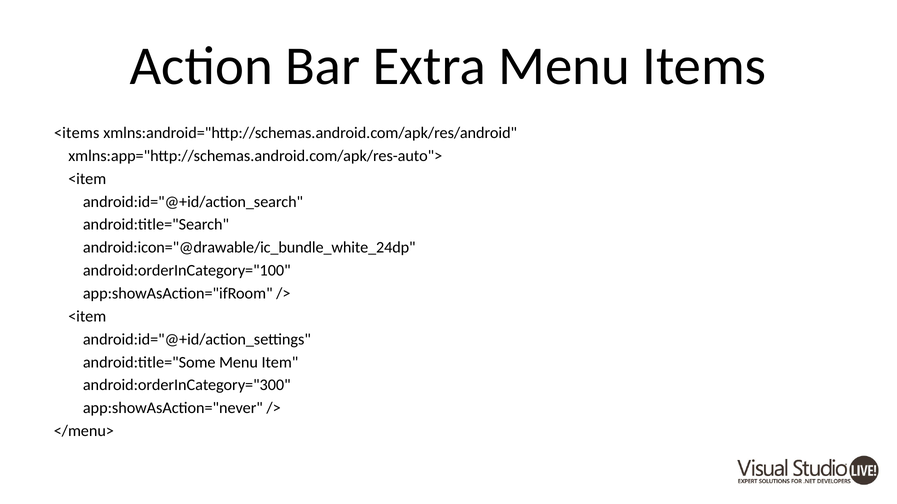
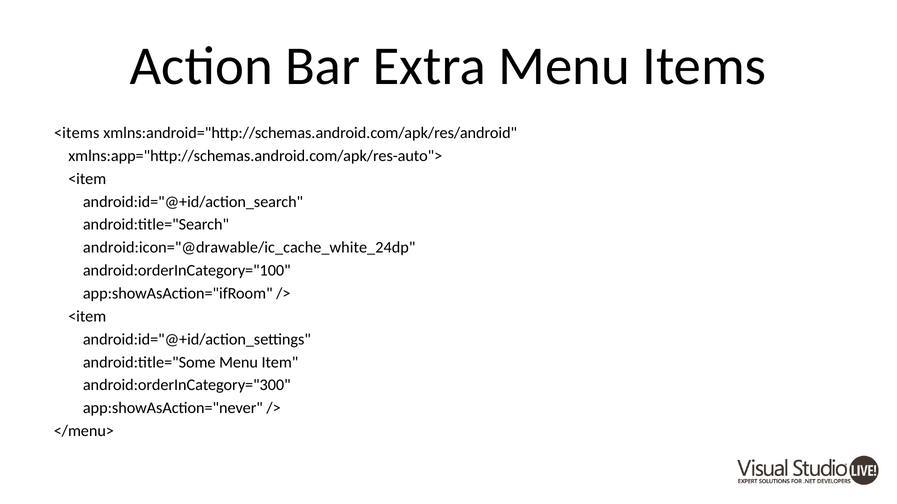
android:icon="@drawable/ic_bundle_white_24dp: android:icon="@drawable/ic_bundle_white_24dp -> android:icon="@drawable/ic_cache_white_24dp (249, 248)
